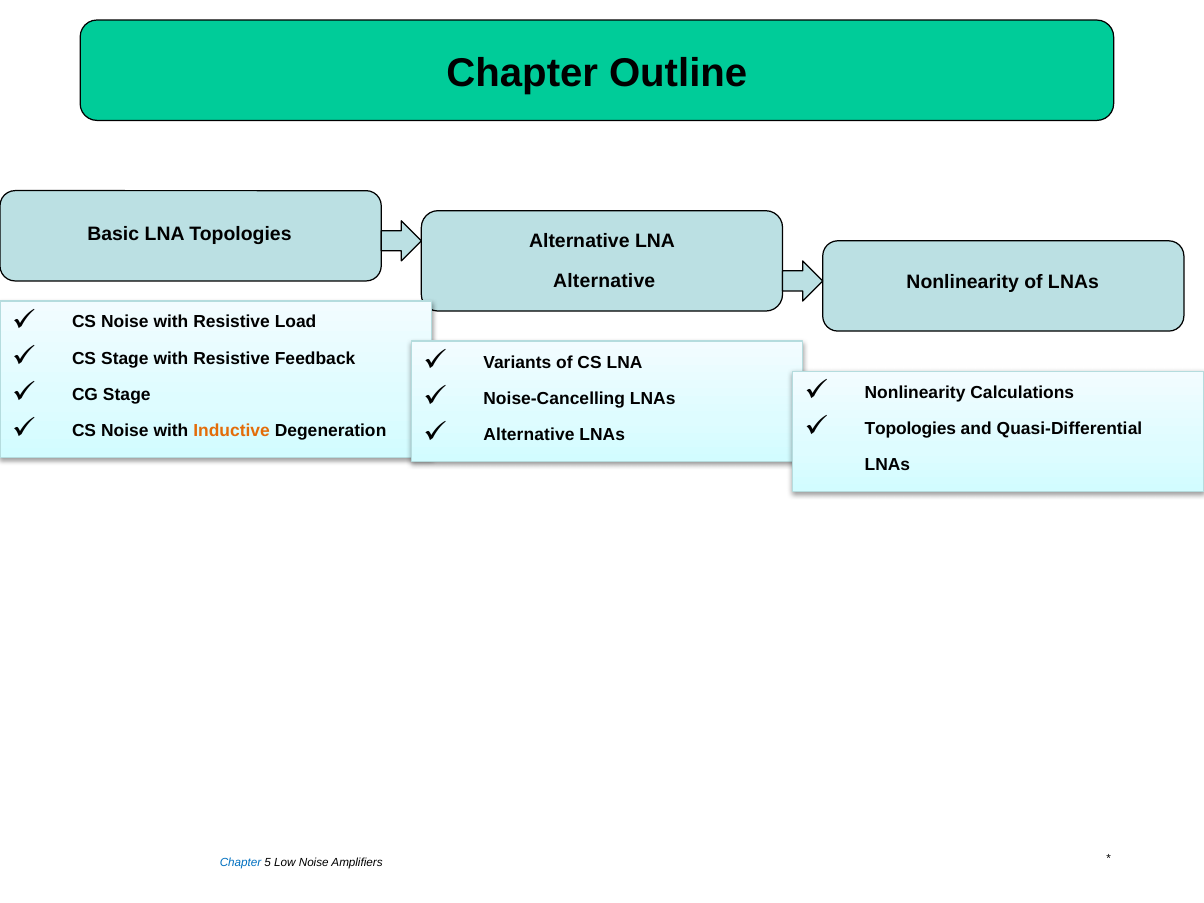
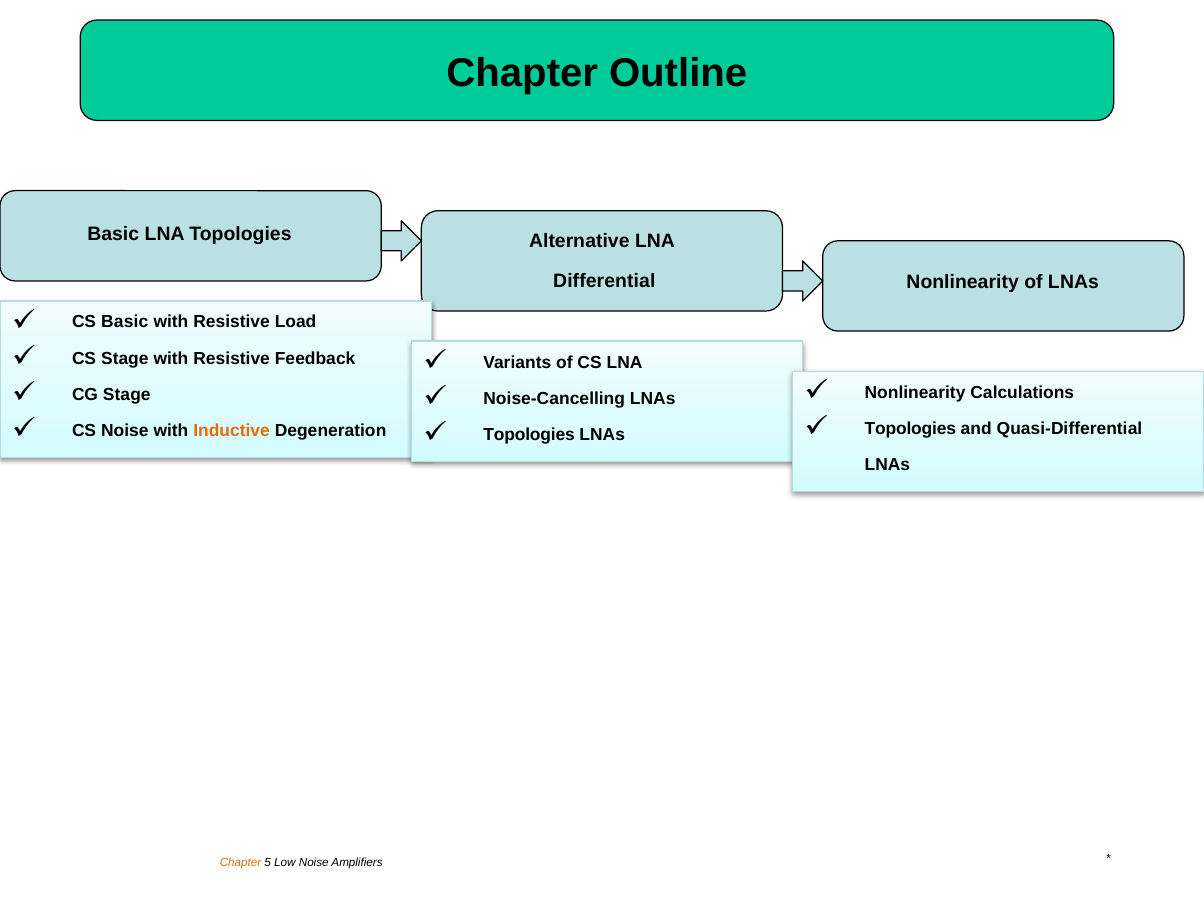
Alternative: Alternative -> Differential (604, 281)
Noise: Noise -> Basic (125, 322)
Alternative: Alternative -> Topologies (529, 435)
Chapter colour: blue -> orange (241, 863)
